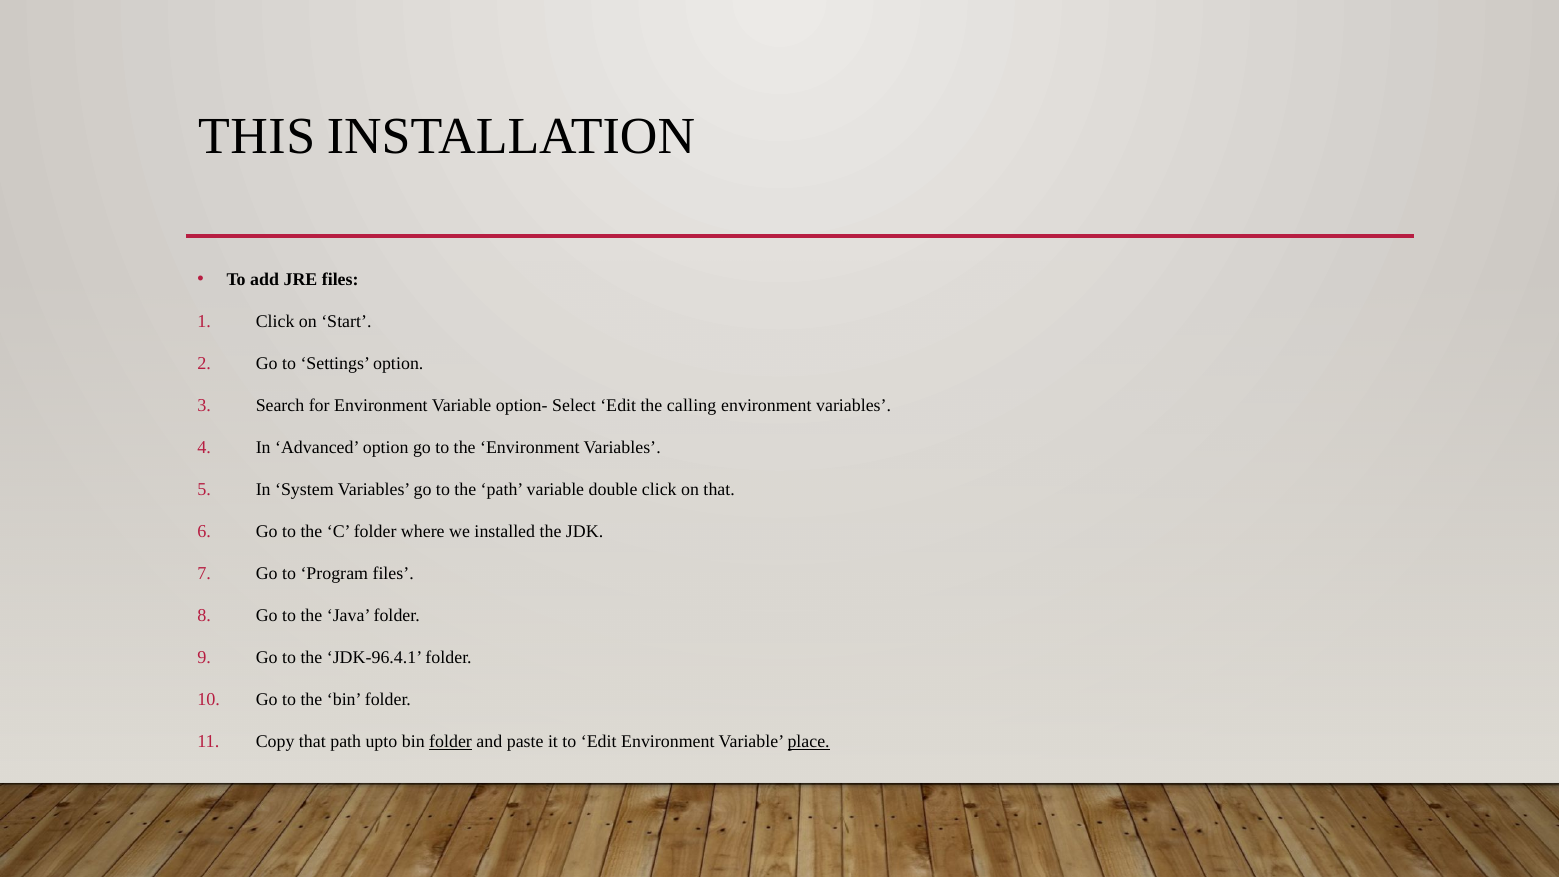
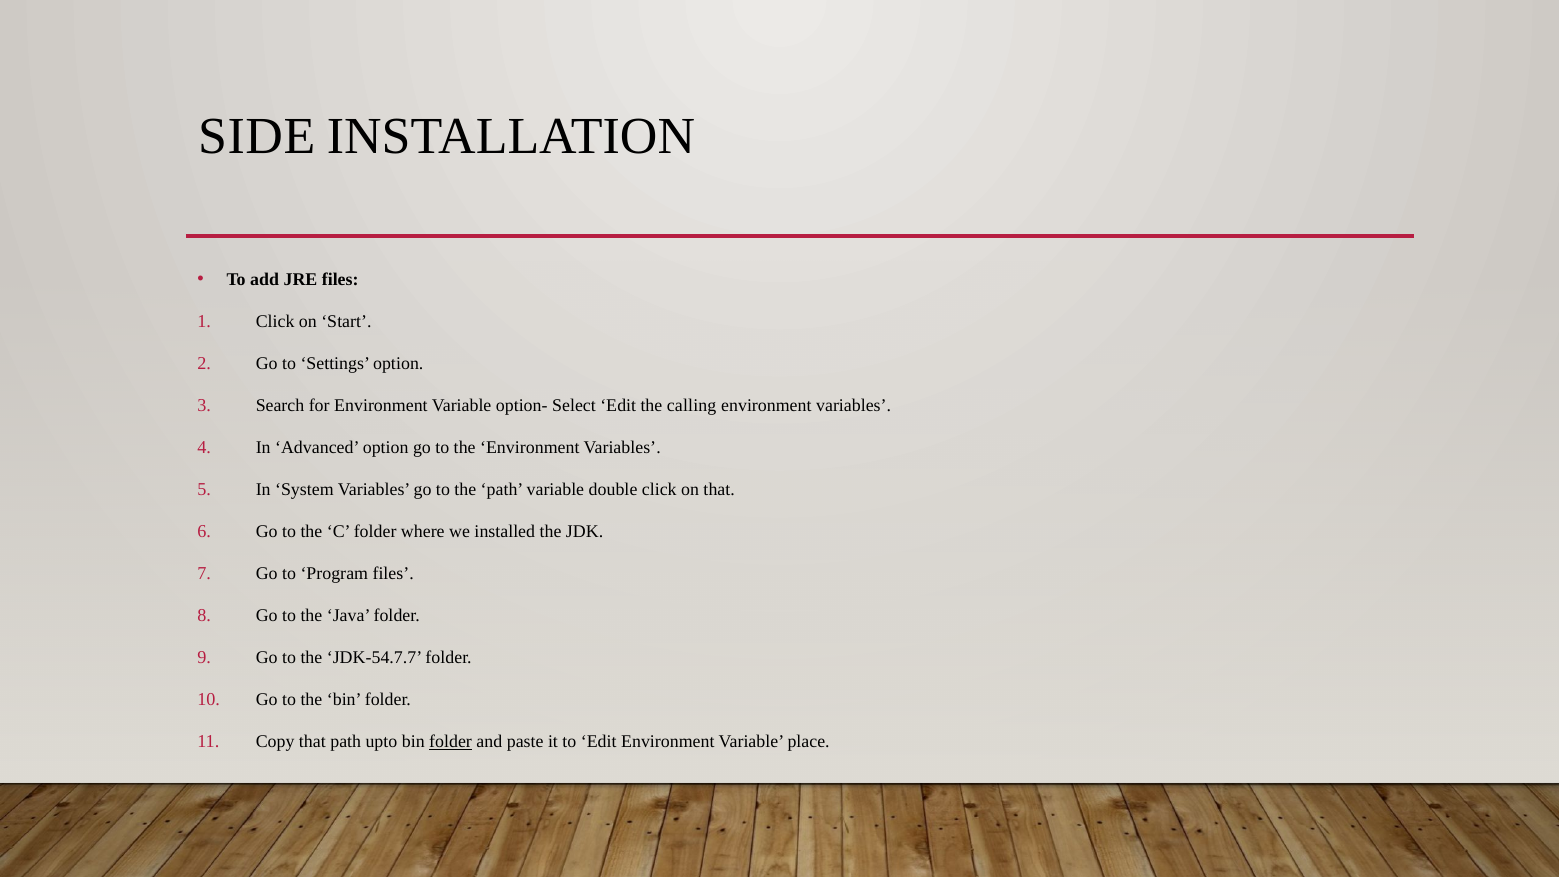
THIS: THIS -> SIDE (257, 137)
JDK-96.4.1: JDK-96.4.1 -> JDK-54.7.7 (375, 658)
place underline: present -> none (809, 742)
